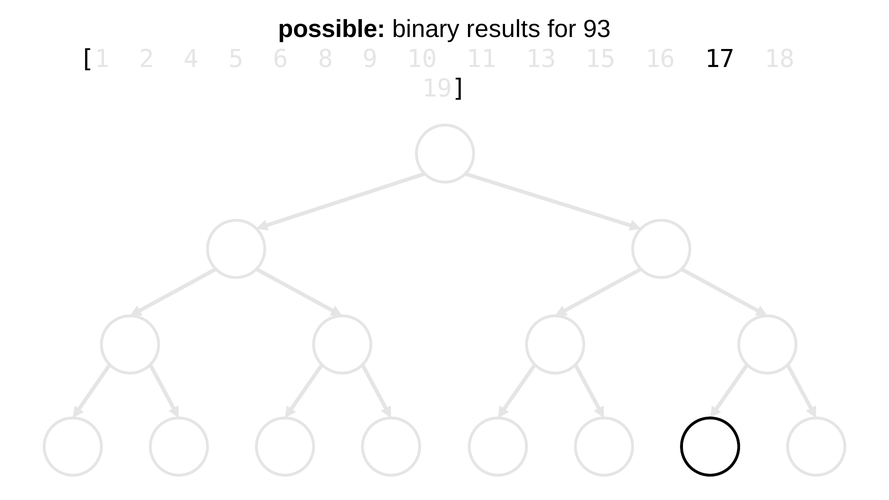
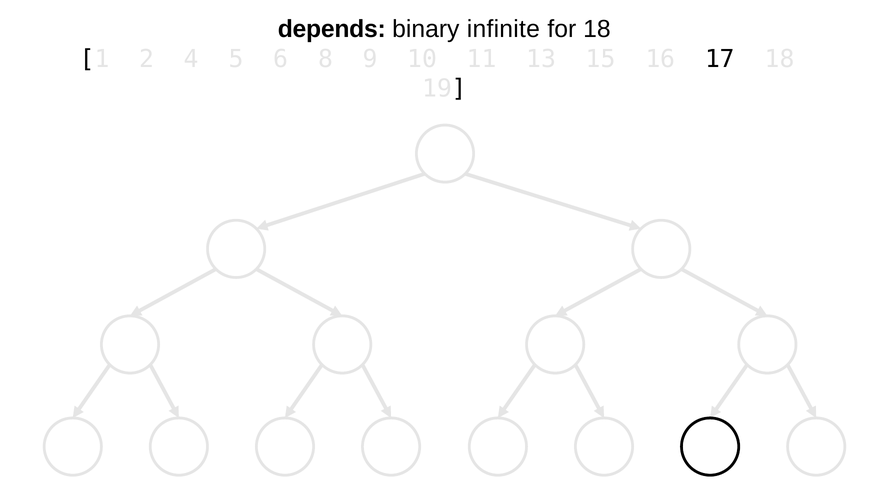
possible: possible -> depends (332, 29)
results: results -> infinite (503, 29)
for 93: 93 -> 18 (597, 29)
